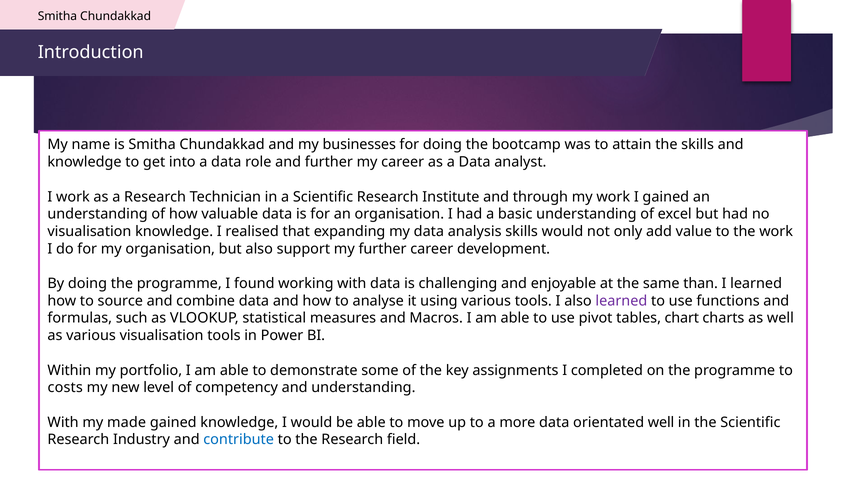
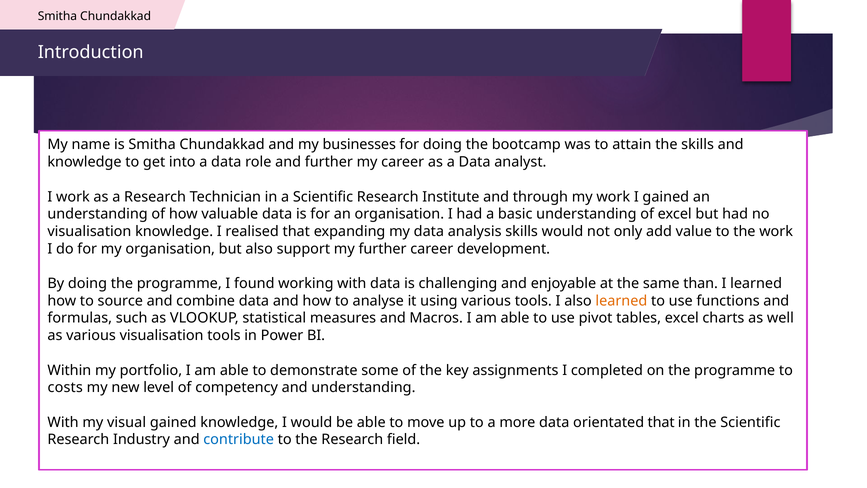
learned colour: purple -> orange (621, 301)
tables chart: chart -> excel (682, 318)
made: made -> visual (127, 422)
orientated well: well -> that (661, 422)
